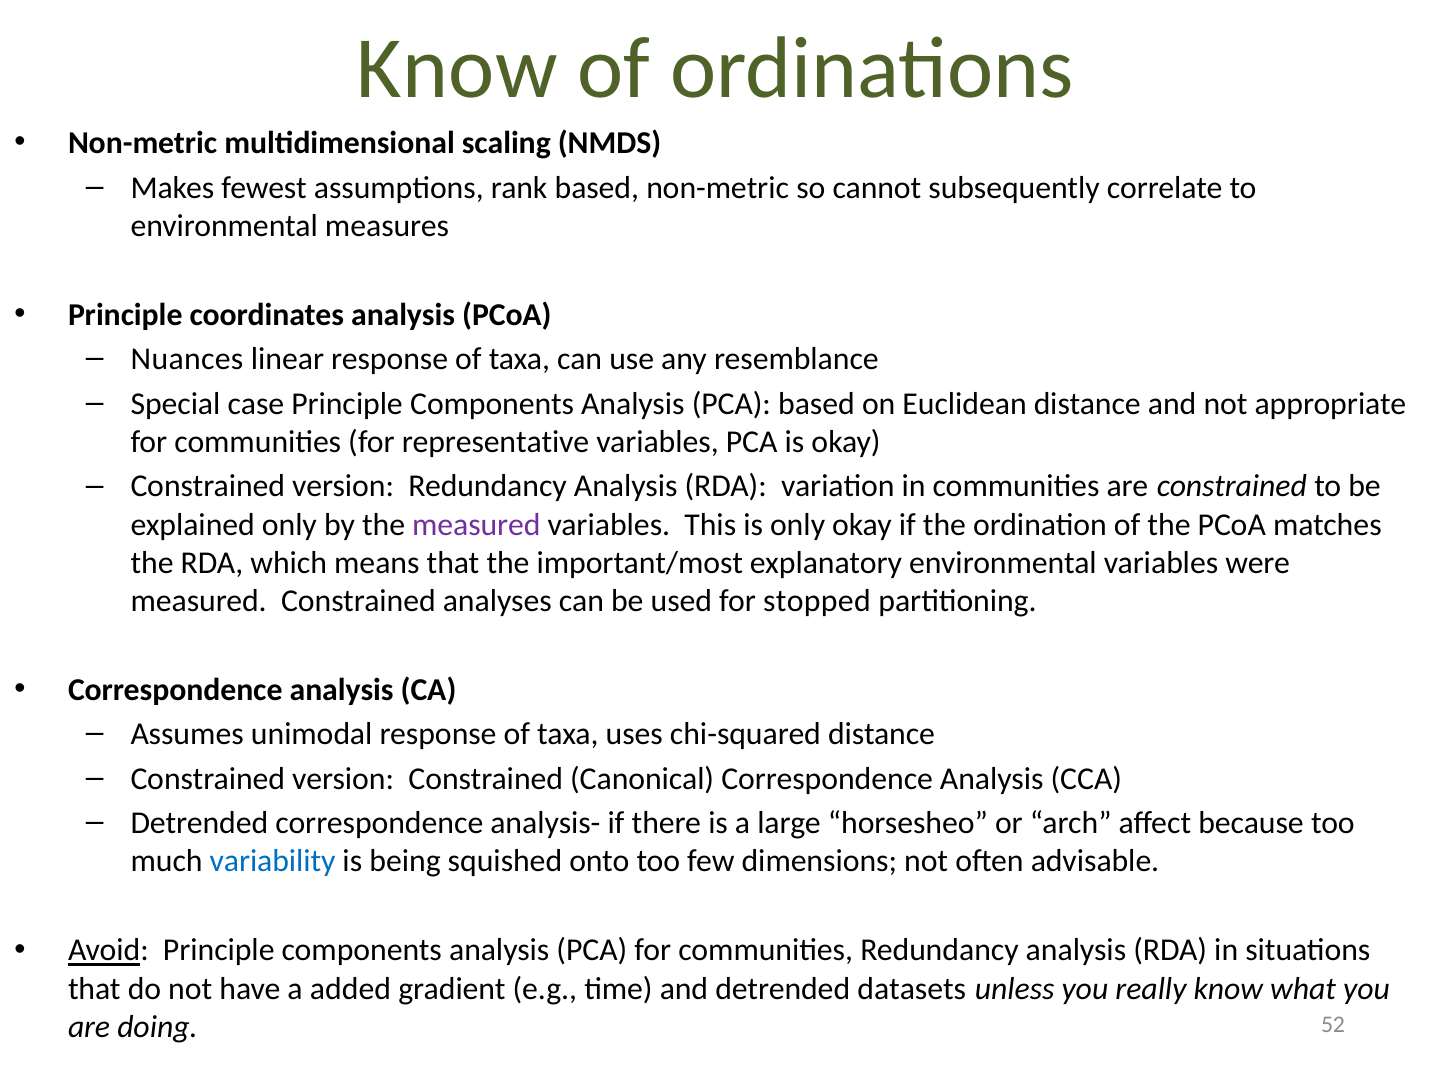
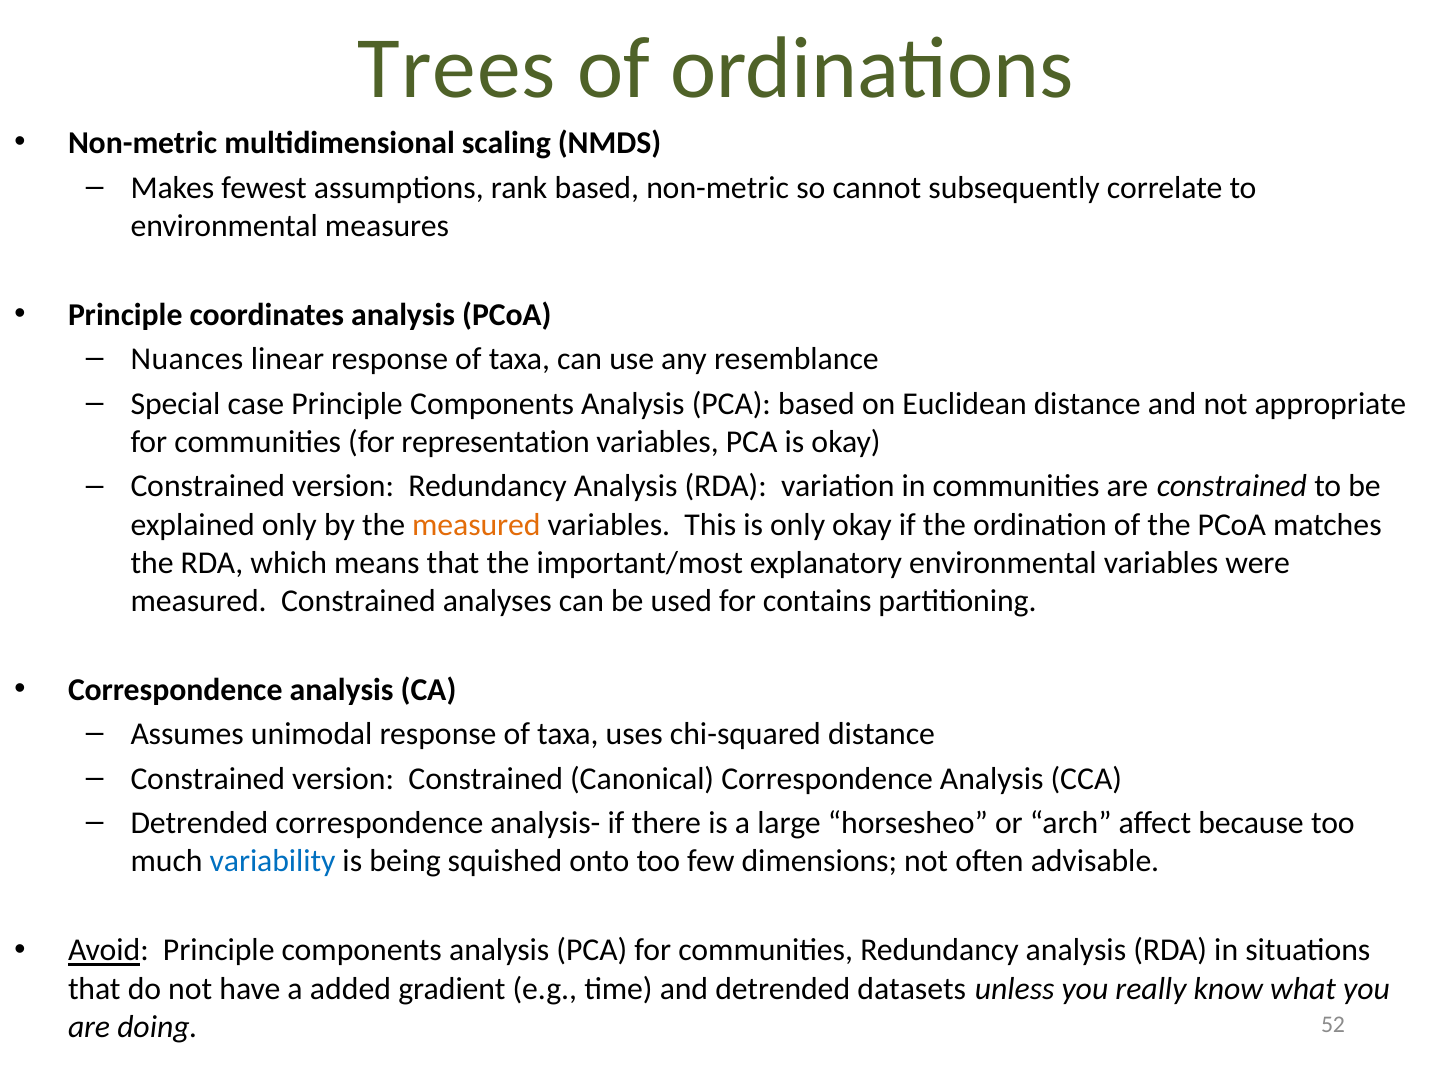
Know: Know -> Trees (457, 69)
representative: representative -> representation (496, 442)
measured colour: purple -> orange (476, 525)
stopped: stopped -> contains (817, 601)
